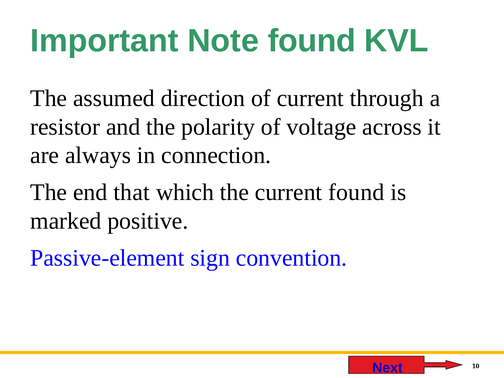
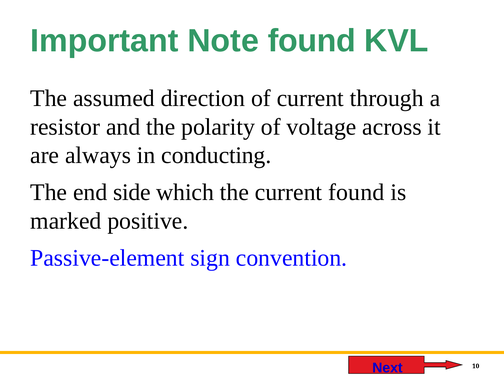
connection: connection -> conducting (216, 155)
that: that -> side (132, 192)
